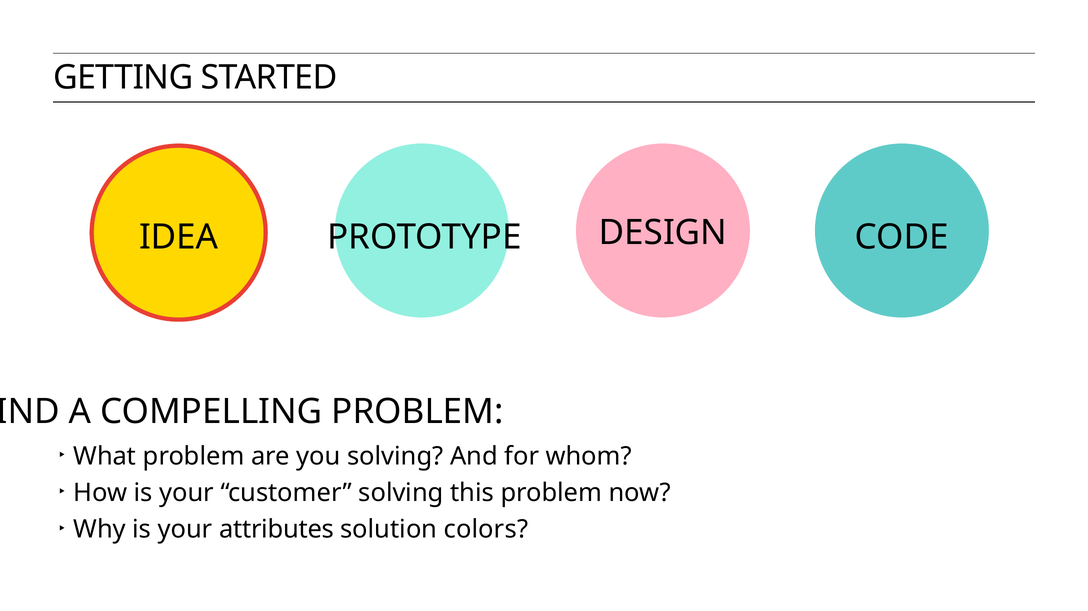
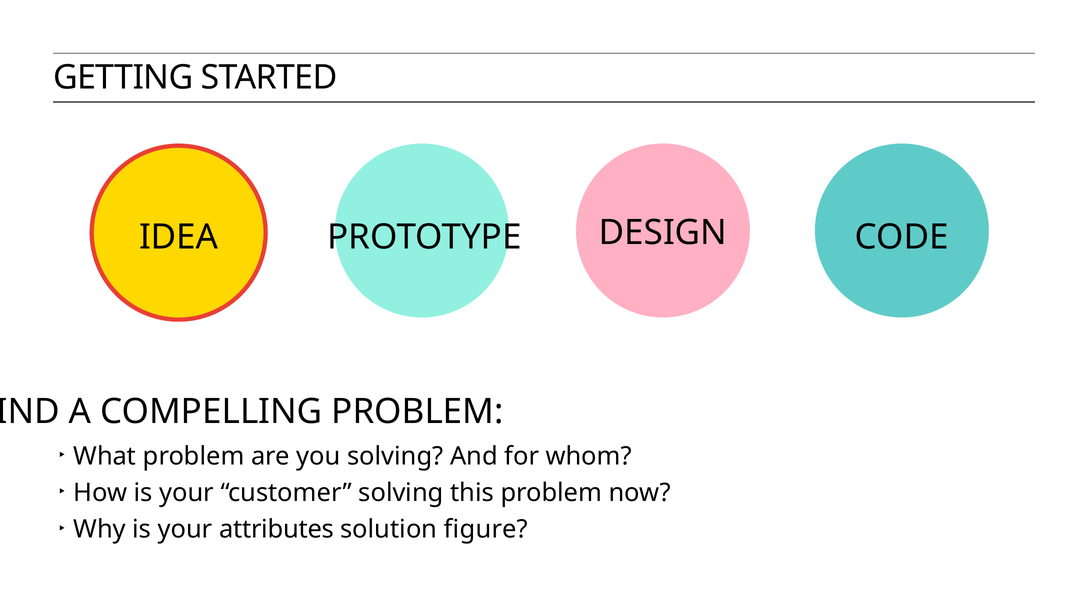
colors: colors -> figure (486, 529)
